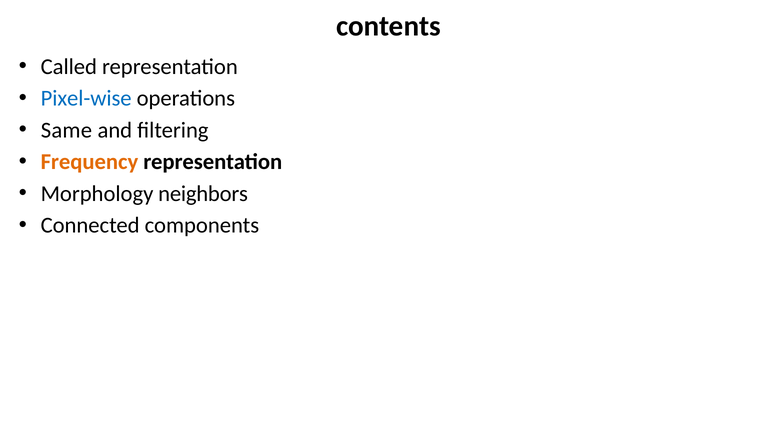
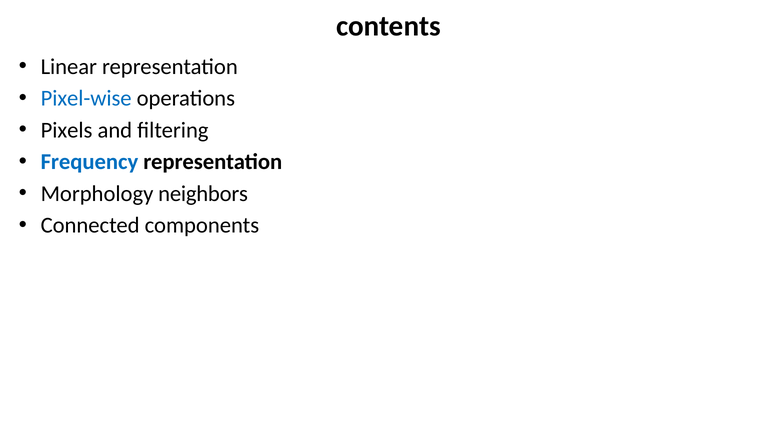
Called: Called -> Linear (69, 67)
Same: Same -> Pixels (67, 130)
Frequency colour: orange -> blue (89, 162)
